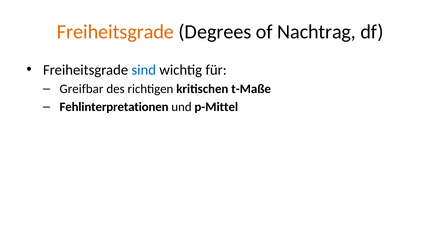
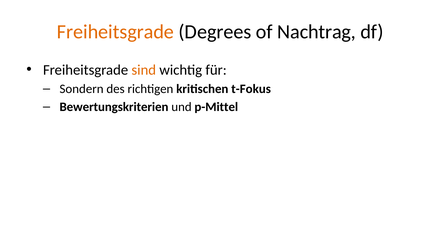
sind colour: blue -> orange (144, 70)
Greifbar: Greifbar -> Sondern (82, 89)
t-Maße: t-Maße -> t-Fokus (251, 89)
Fehlinterpretationen: Fehlinterpretationen -> Bewertungskriterien (114, 107)
